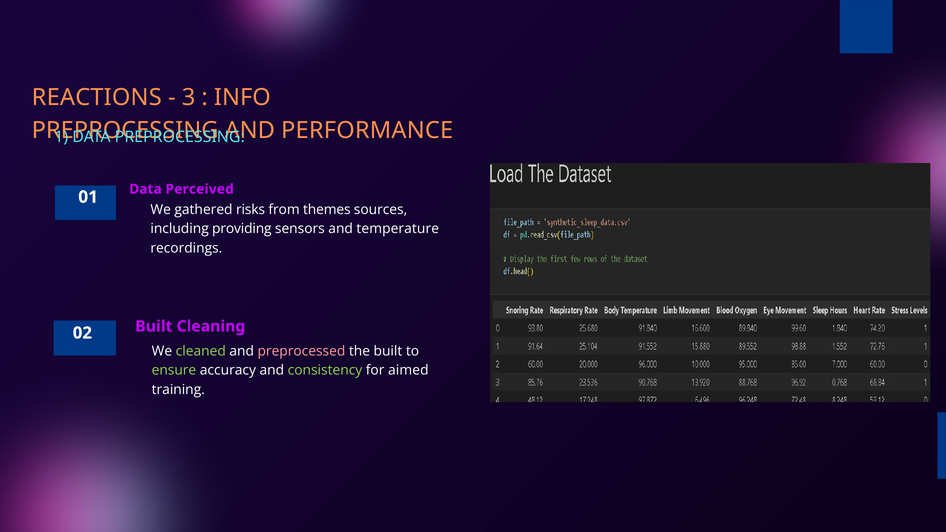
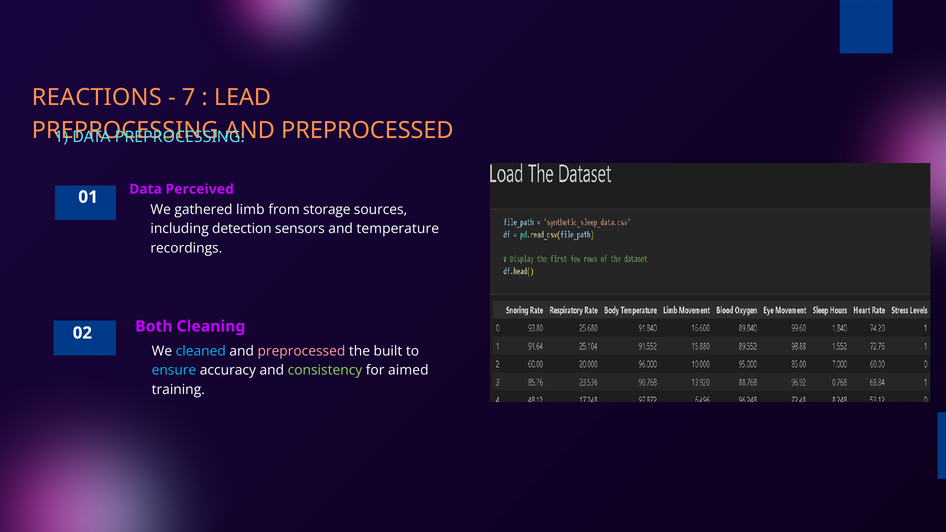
3: 3 -> 7 (189, 97)
INFO: INFO -> LEAD (243, 97)
PERFORMANCE: PERFORMANCE -> PREPROCESSED (367, 130)
risks: risks -> limb (250, 210)
themes: themes -> storage (327, 210)
providing: providing -> detection (242, 229)
02 Built: Built -> Both (154, 326)
cleaned colour: light green -> light blue (201, 351)
ensure colour: light green -> light blue (174, 371)
